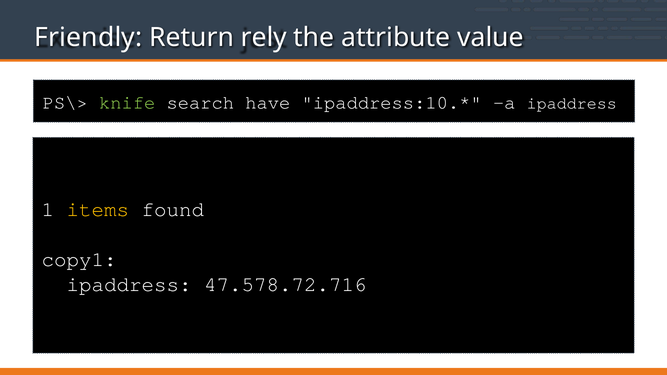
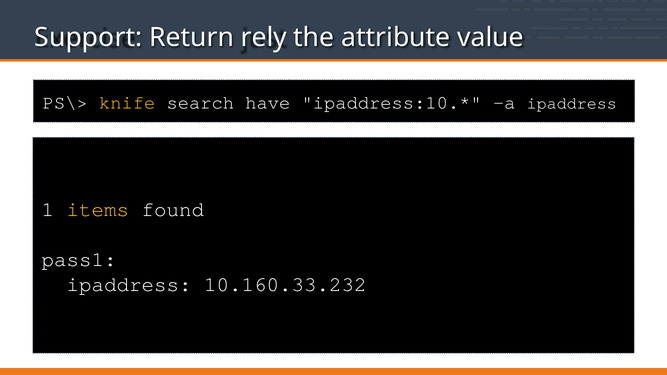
Friendly: Friendly -> Support (88, 38)
knife colour: light green -> yellow (127, 102)
copy1: copy1 -> pass1 (79, 259)
47.578.72.716: 47.578.72.716 -> 10.160.33.232 (285, 284)
